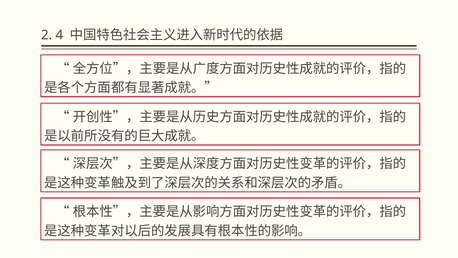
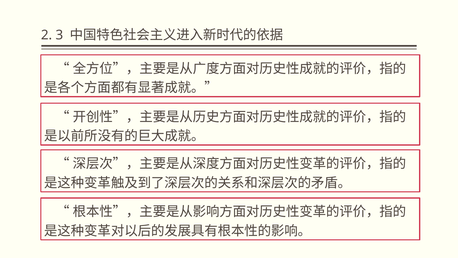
4: 4 -> 3 (59, 35)
